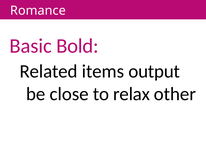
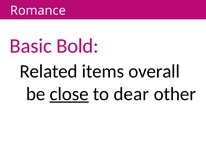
output: output -> overall (154, 71)
close underline: none -> present (69, 94)
relax: relax -> dear (131, 94)
